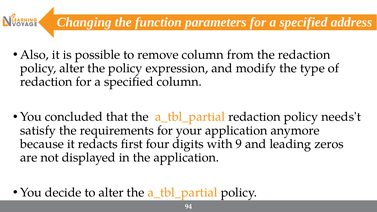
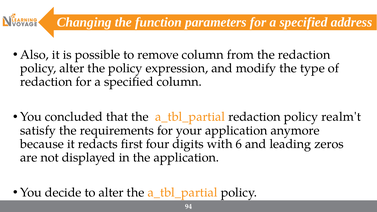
needs't: needs't -> realm't (341, 117)
9: 9 -> 6 (239, 144)
